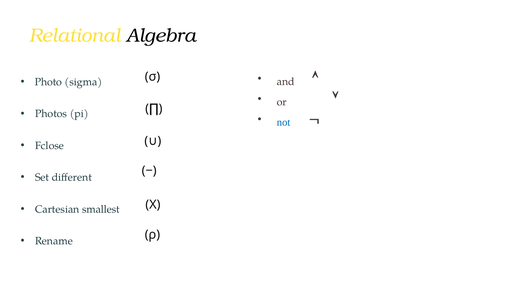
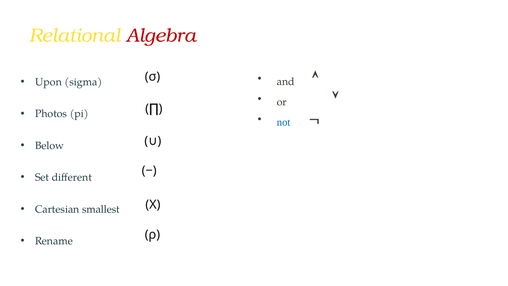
Algebra colour: black -> red (161, 36)
Photo: Photo -> Upon (48, 82)
Fclose: Fclose -> Below (50, 145)
